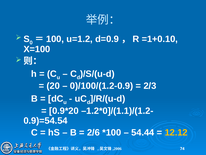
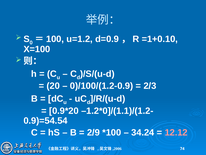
2/6: 2/6 -> 2/9 (93, 132)
54.44: 54.44 -> 34.24 (143, 132)
12.12 colour: yellow -> pink (176, 132)
